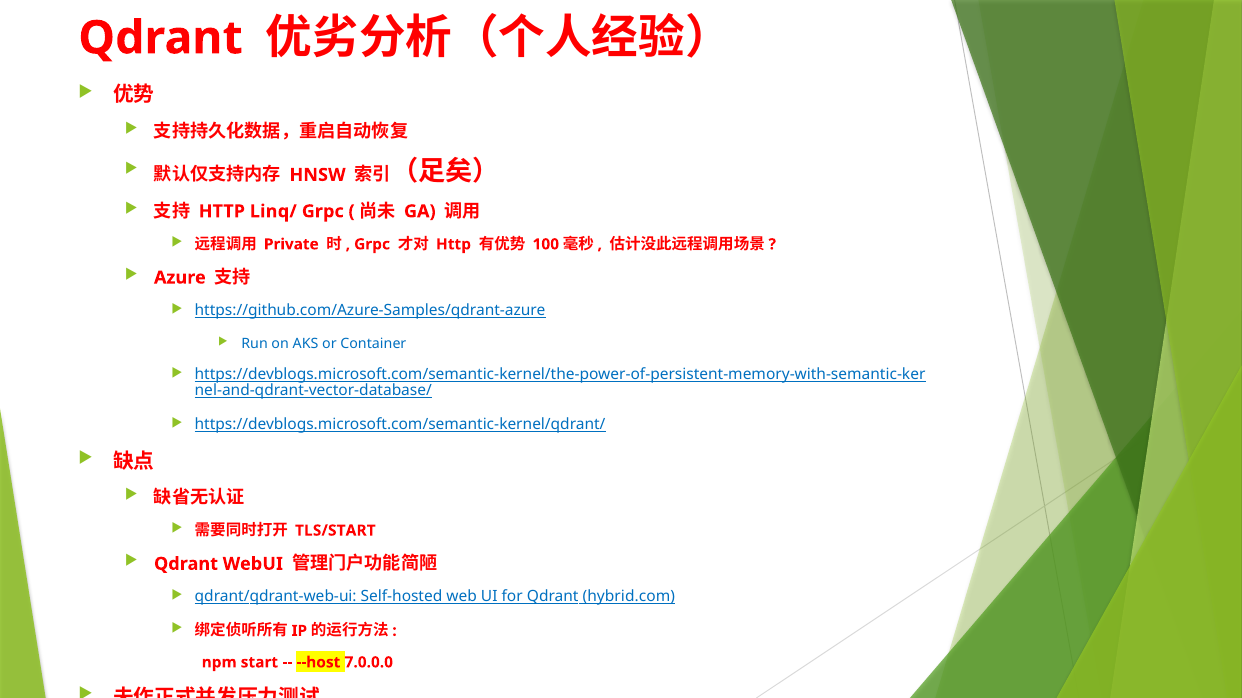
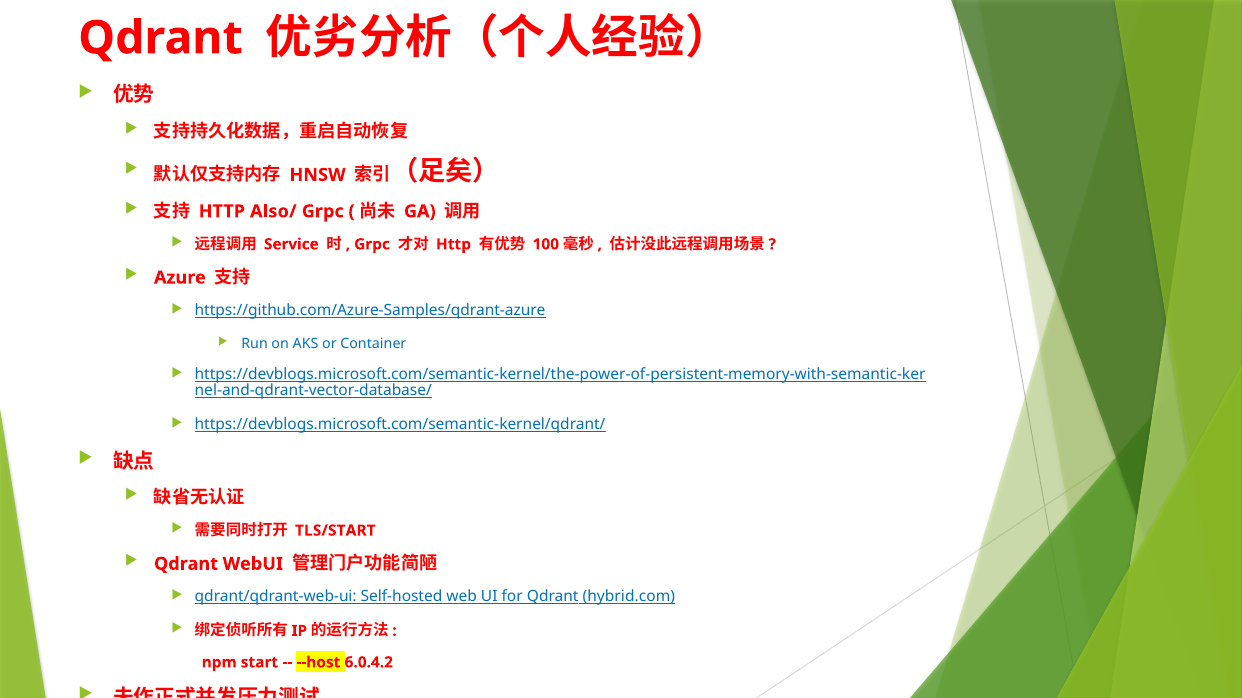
Linq/: Linq/ -> Also/ (273, 212)
Private: Private -> Service (291, 244)
7.0.0.0: 7.0.0.0 -> 6.0.4.2 (369, 663)
